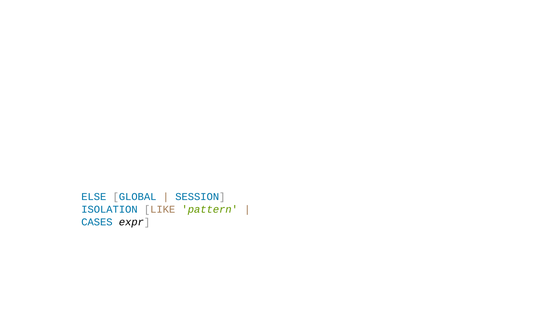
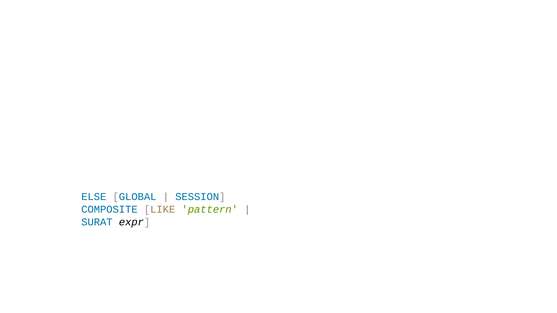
ISOLATION: ISOLATION -> COMPOSITE (109, 210)
CASES: CASES -> SURAT (97, 222)
